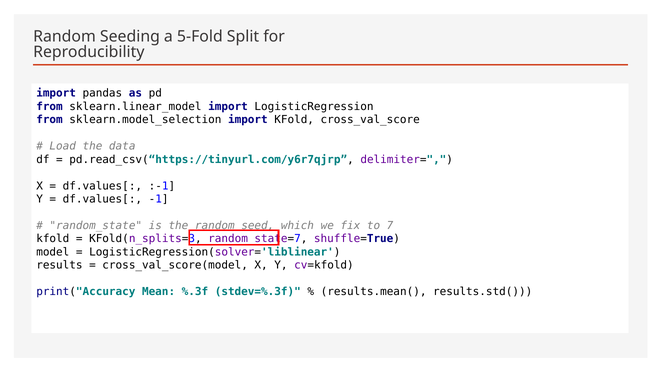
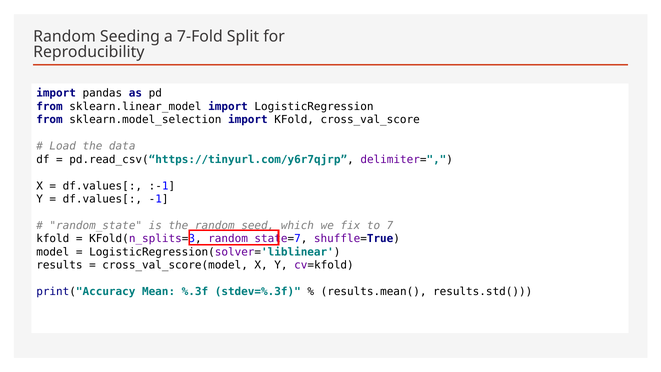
5-Fold: 5-Fold -> 7-Fold (200, 37)
